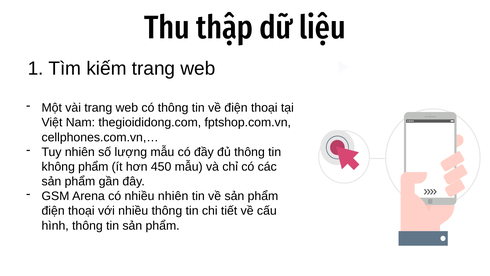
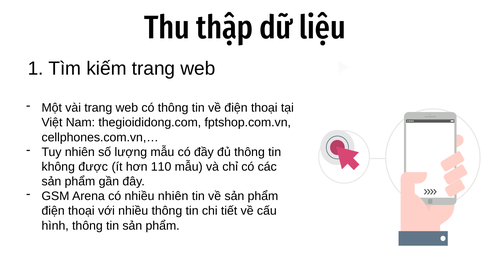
không phẩm: phẩm -> được (93, 167)
450: 450 -> 110 (161, 167)
